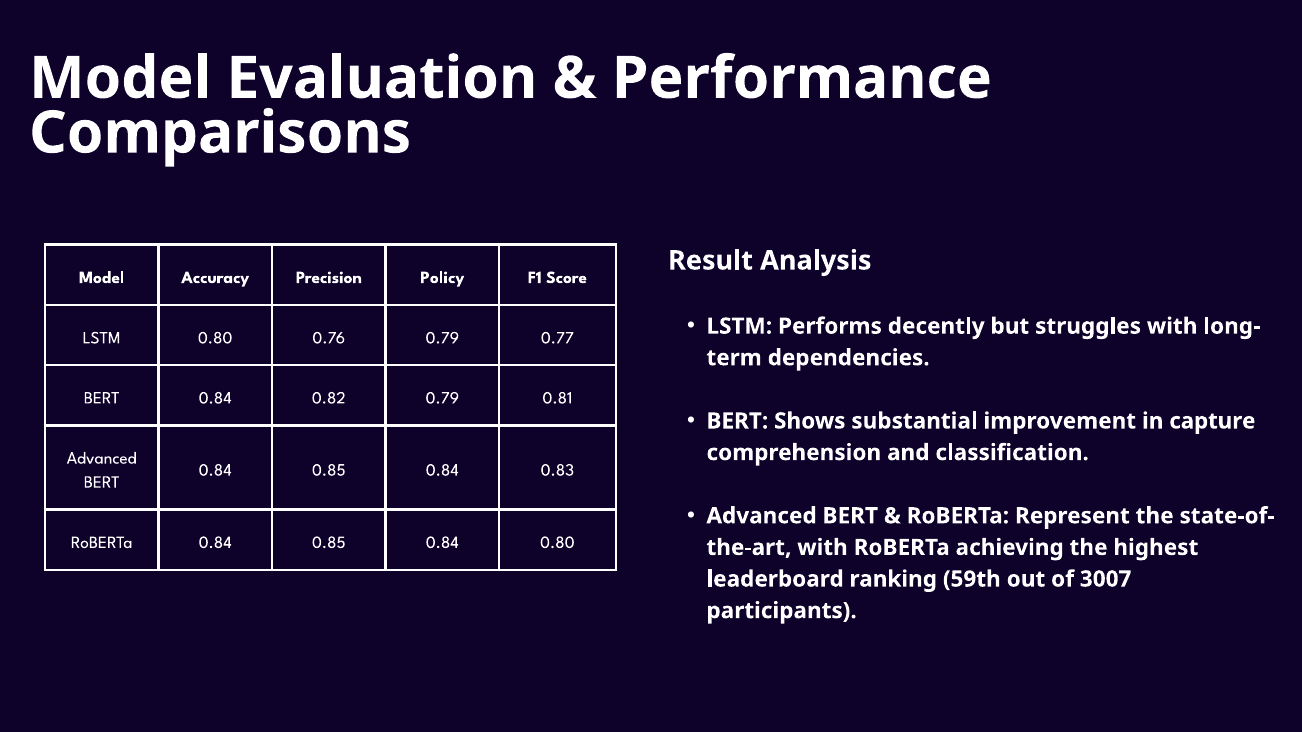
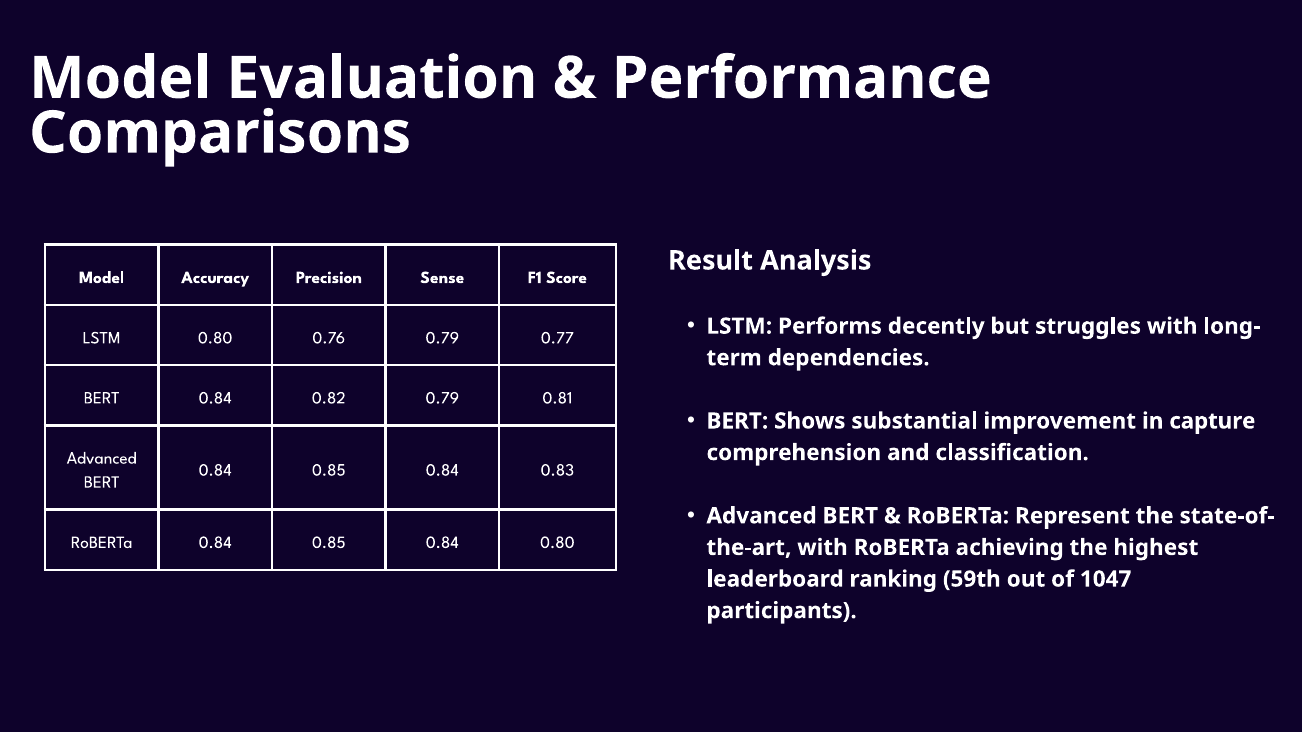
Policy: Policy -> Sense (442, 277)
3007: 3007 -> 1047 (1106, 579)
